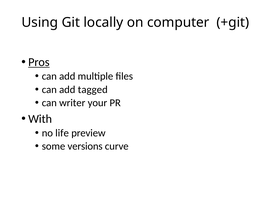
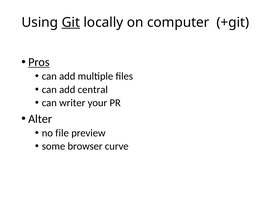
Git underline: none -> present (71, 22)
tagged: tagged -> central (93, 90)
With: With -> Alter (40, 119)
life: life -> file (62, 133)
versions: versions -> browser (85, 146)
